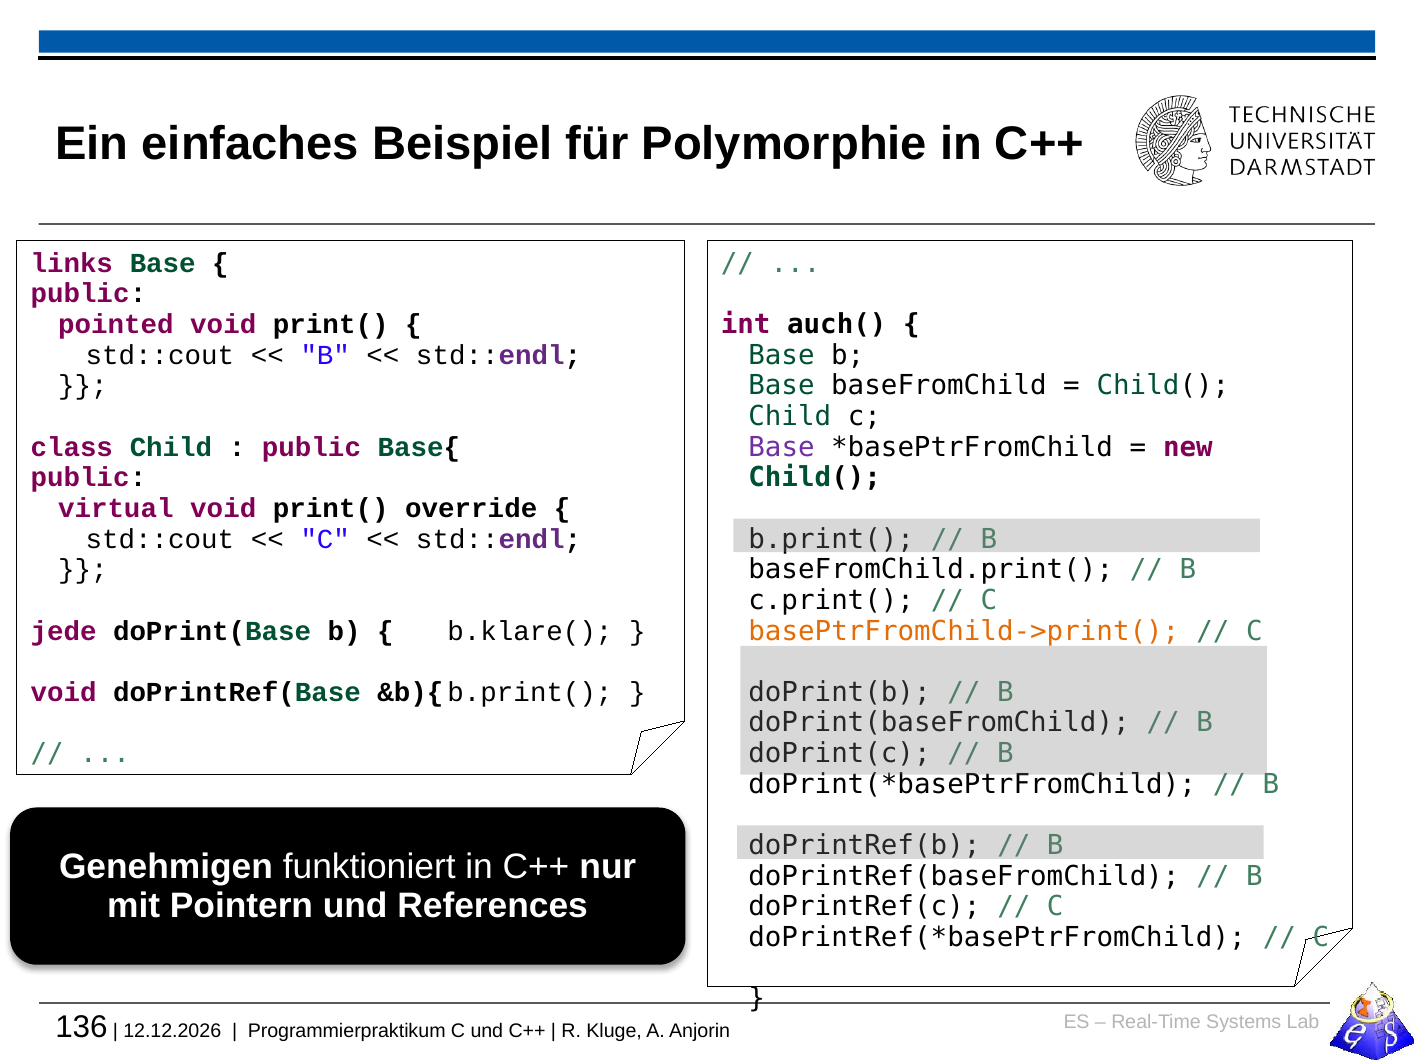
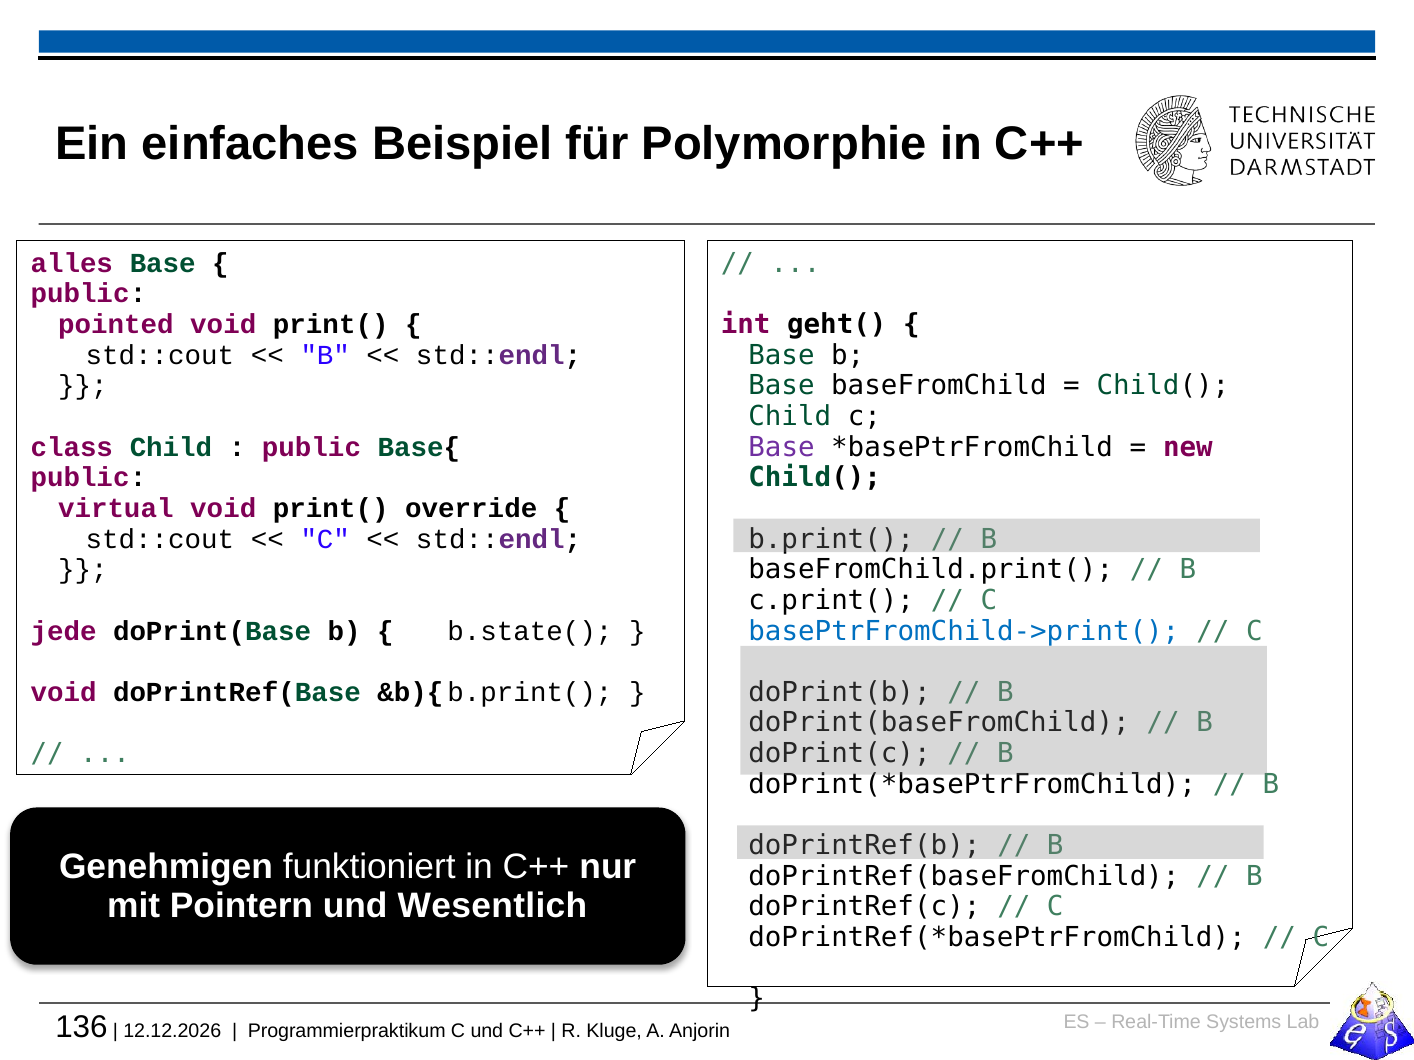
links: links -> alles (72, 263)
auch(: auch( -> geht( (837, 324)
basePtrFromChild->print( colour: orange -> blue (964, 631)
b.klare(: b.klare( -> b.state( (530, 631)
References: References -> Wesentlich (492, 906)
